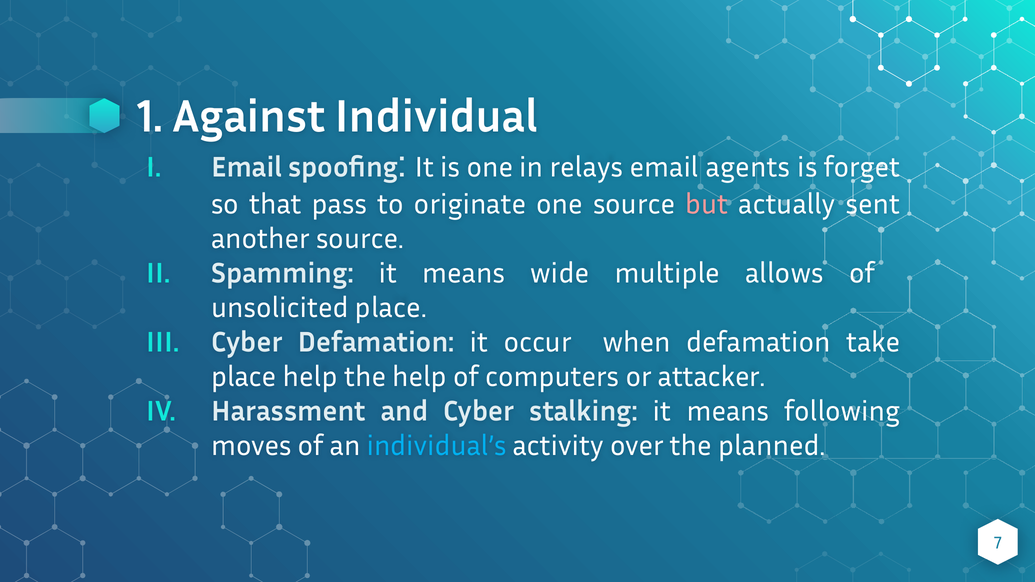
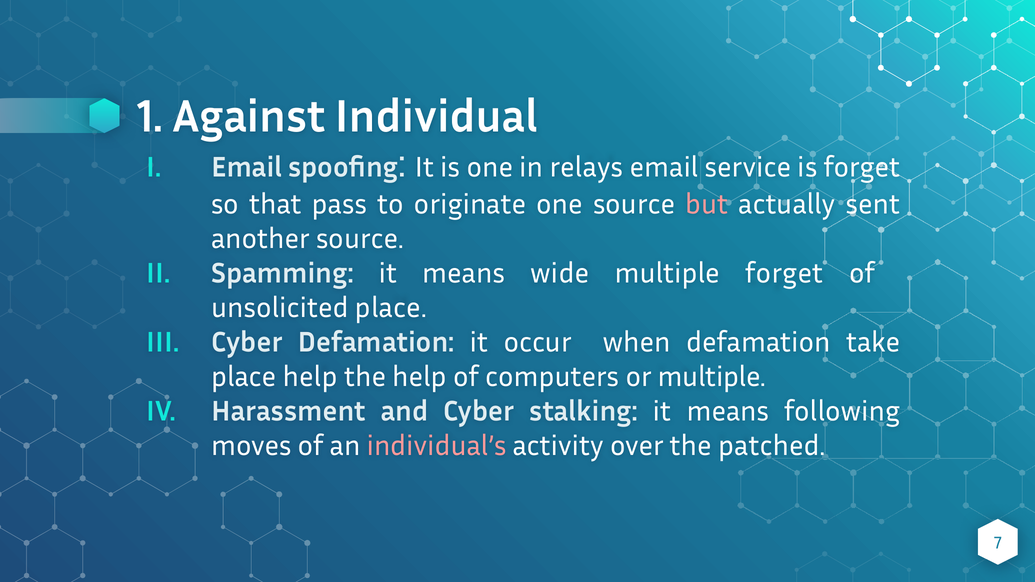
agents: agents -> service (748, 168)
multiple allows: allows -> forget (784, 273)
or attacker: attacker -> multiple (712, 377)
individual’s colour: light blue -> pink (437, 446)
planned: planned -> patched (772, 446)
